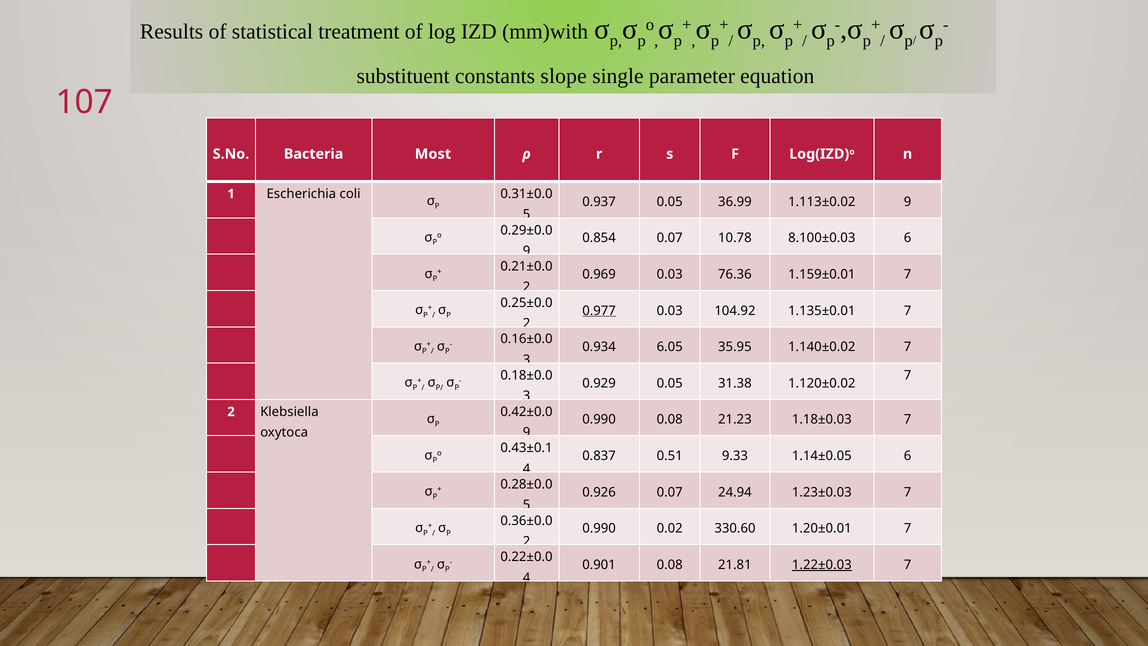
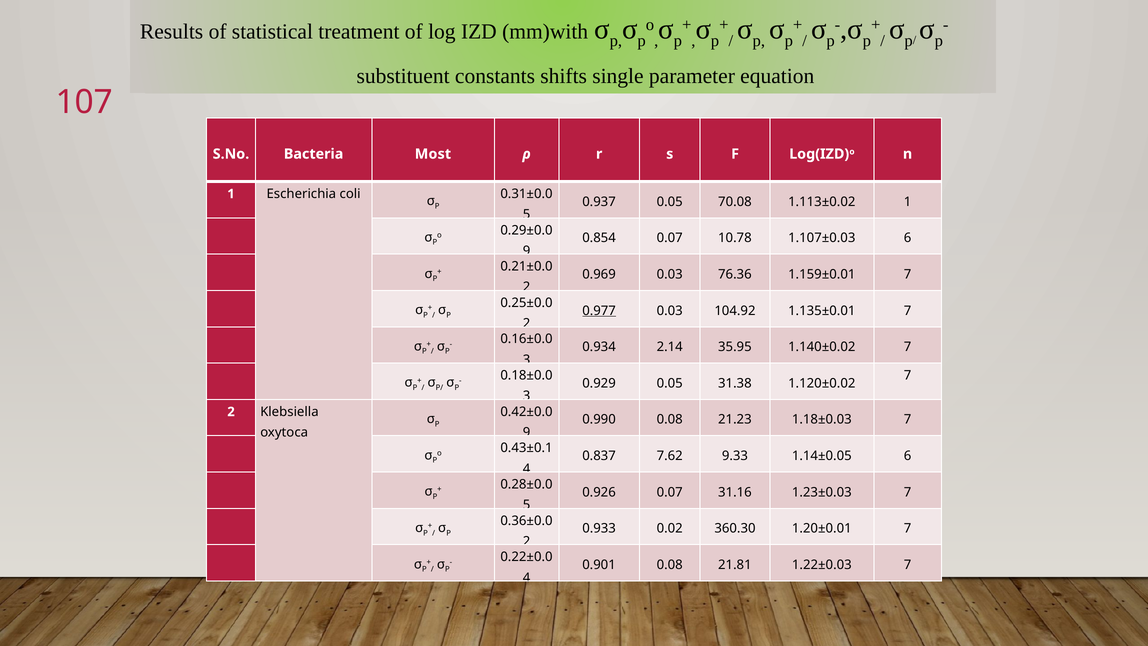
slope: slope -> shifts (564, 76)
36.99: 36.99 -> 70.08 (735, 202)
1.113±0.02 9: 9 -> 1 (908, 202)
8.100±0.03: 8.100±0.03 -> 1.107±0.03 (822, 238)
6.05: 6.05 -> 2.14 (670, 347)
0.51: 0.51 -> 7.62 (670, 456)
24.94: 24.94 -> 31.16 (735, 492)
0.990: 0.990 -> 0.933 (599, 528)
330.60: 330.60 -> 360.30 (735, 528)
1.22±0.03 underline: present -> none (822, 565)
